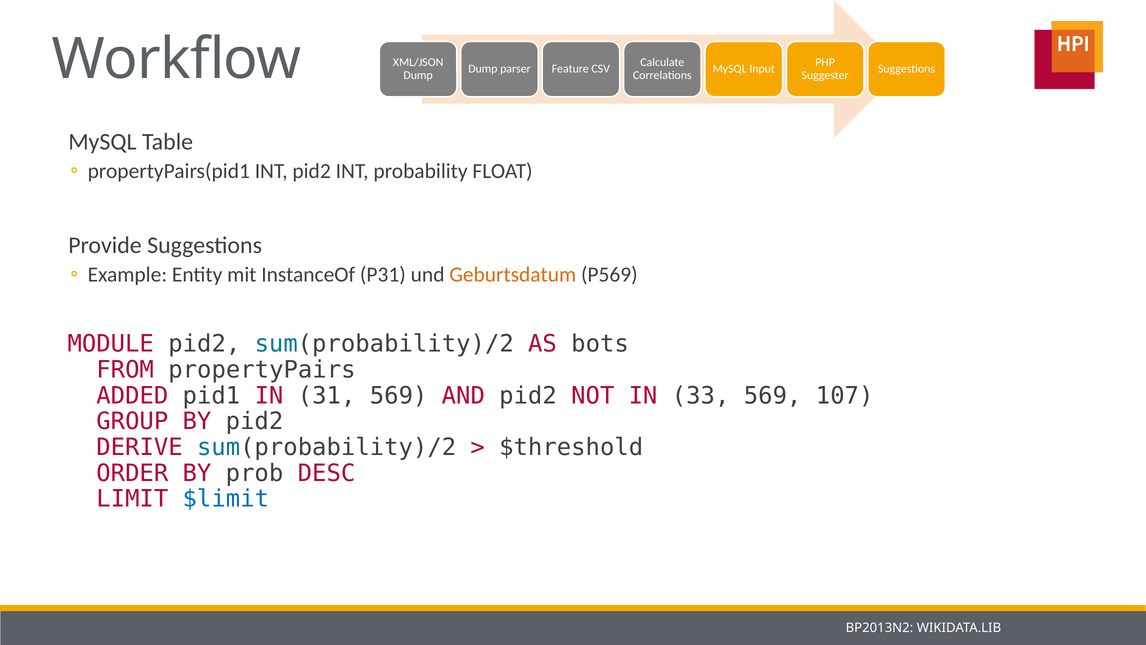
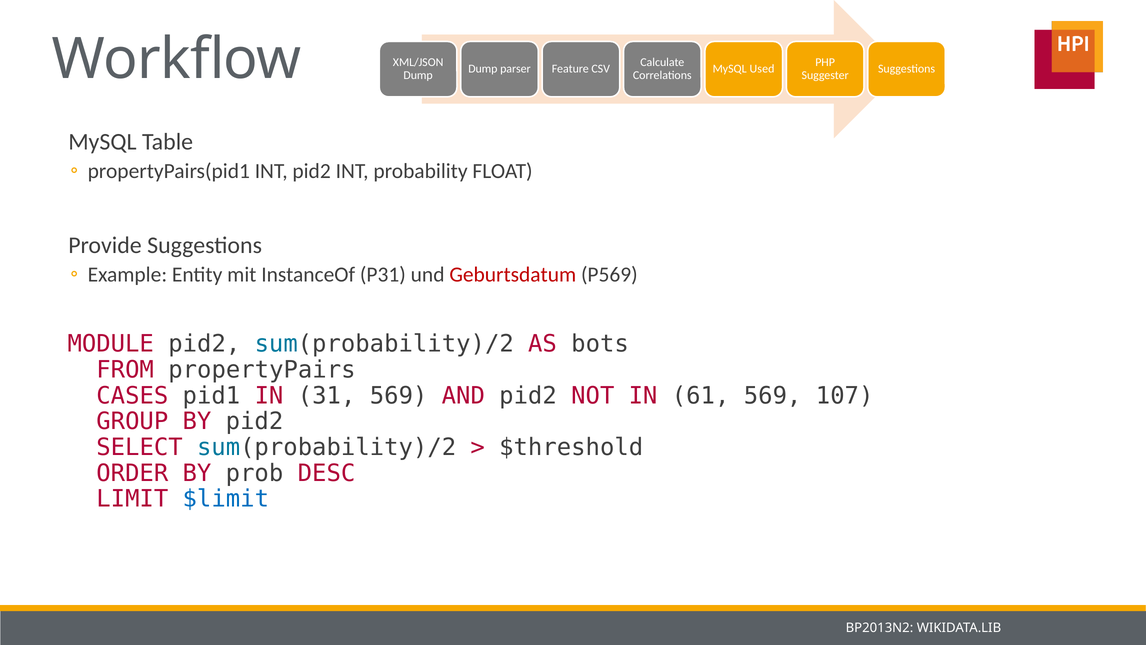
Input: Input -> Used (762, 69)
Geburtsdatum colour: orange -> red (513, 274)
ADDED: ADDED -> CASES (132, 395)
33: 33 -> 61 (701, 395)
DERIVE: DERIVE -> SELECT (140, 447)
